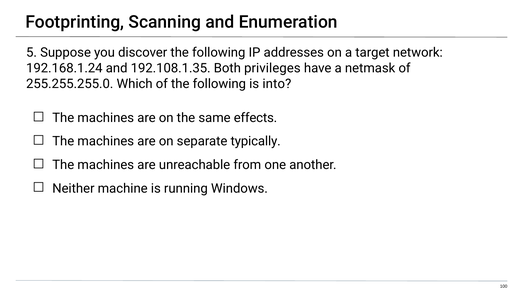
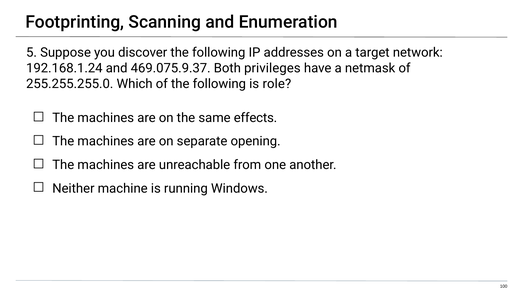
192.108.1.35: 192.108.1.35 -> 469.075.9.37 (171, 68)
into: into -> role (277, 84)
typically: typically -> opening (256, 141)
